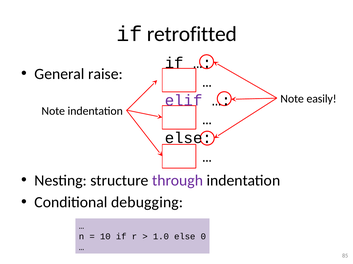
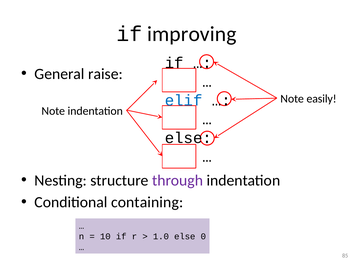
retrofitted: retrofitted -> improving (192, 34)
elif colour: purple -> blue (184, 101)
debugging: debugging -> containing (147, 203)
